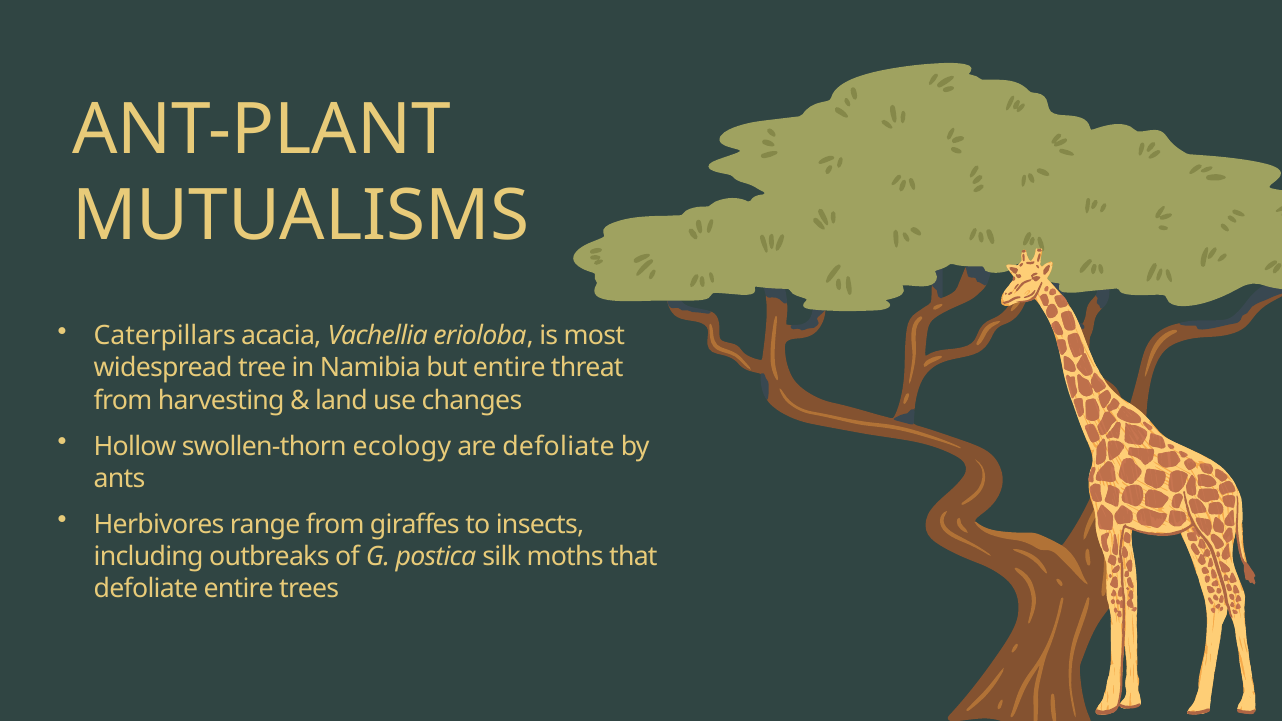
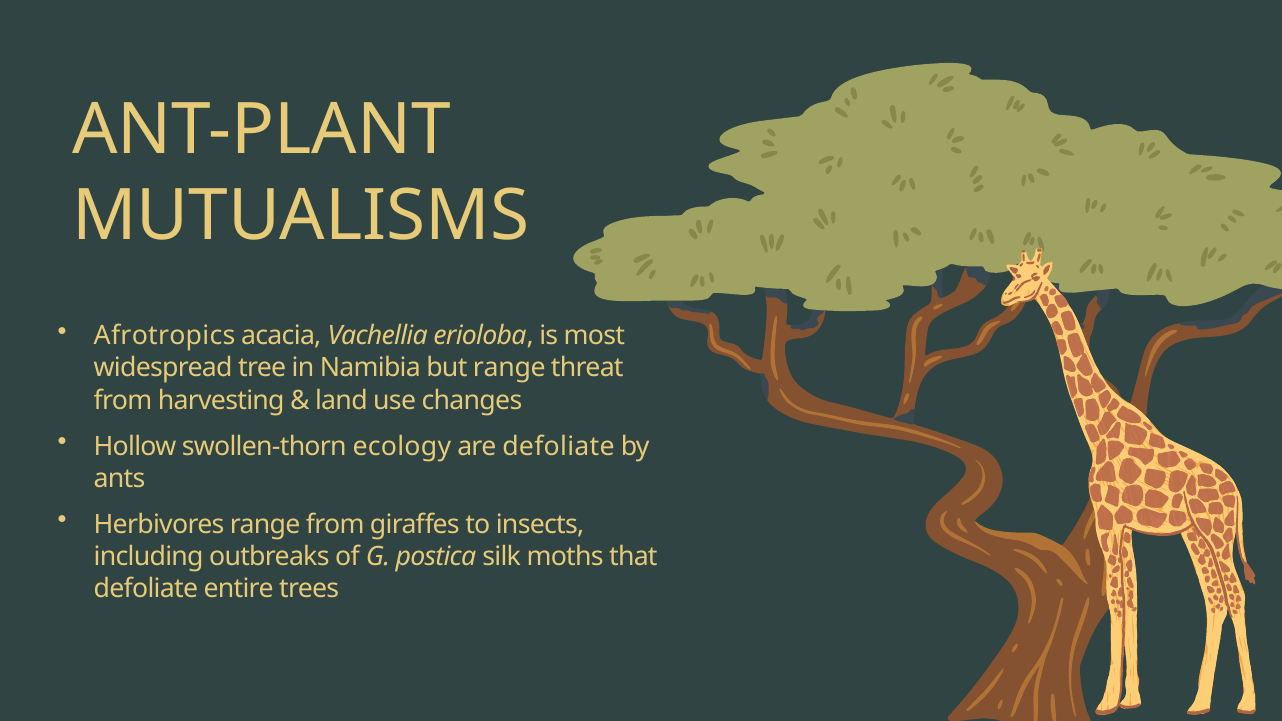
Caterpillars: Caterpillars -> Afrotropics (165, 336)
but entire: entire -> range (509, 368)
